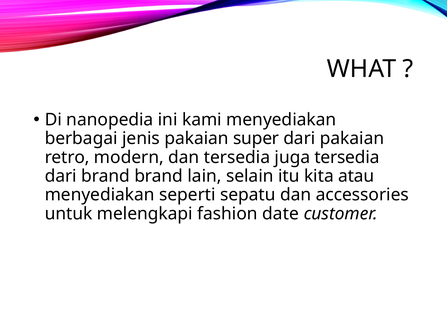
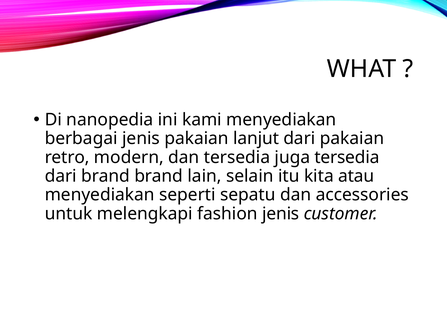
super: super -> lanjut (256, 138)
fashion date: date -> jenis (281, 213)
